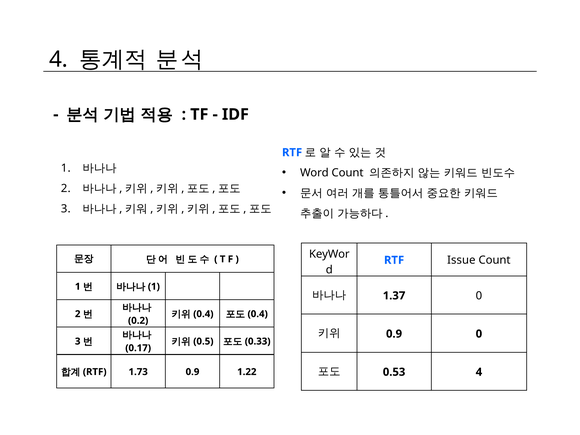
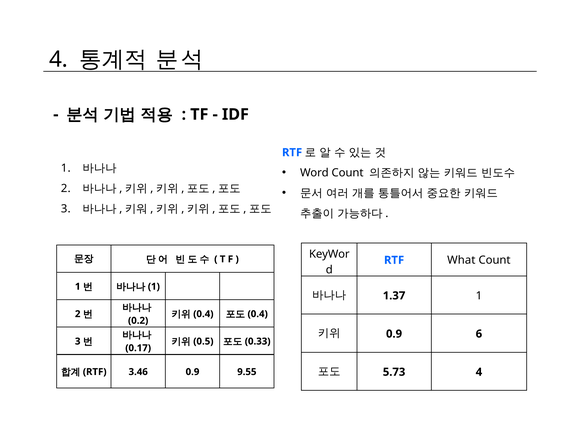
Issue: Issue -> What (461, 260)
1.37 0: 0 -> 1 (479, 296)
0.9 0: 0 -> 6 (479, 334)
0.53: 0.53 -> 5.73 (394, 372)
1.73: 1.73 -> 3.46 (138, 372)
1.22: 1.22 -> 9.55 (247, 372)
